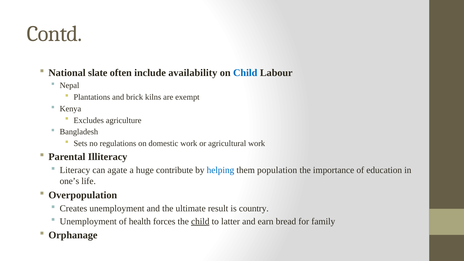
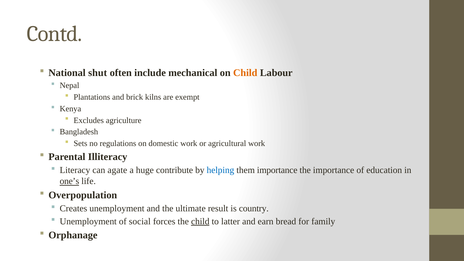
slate: slate -> shut (98, 73)
availability: availability -> mechanical (193, 73)
Child colour: blue -> orange (245, 73)
them population: population -> importance (277, 170)
one’s underline: none -> present (69, 181)
health: health -> social (140, 221)
